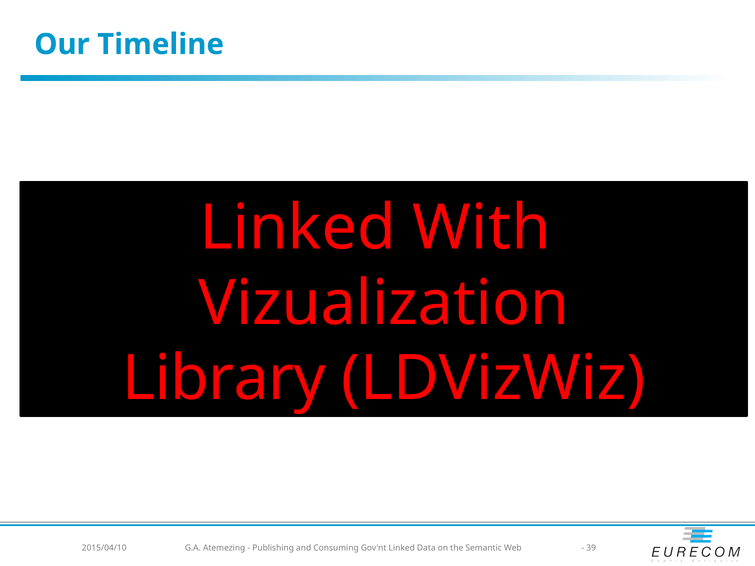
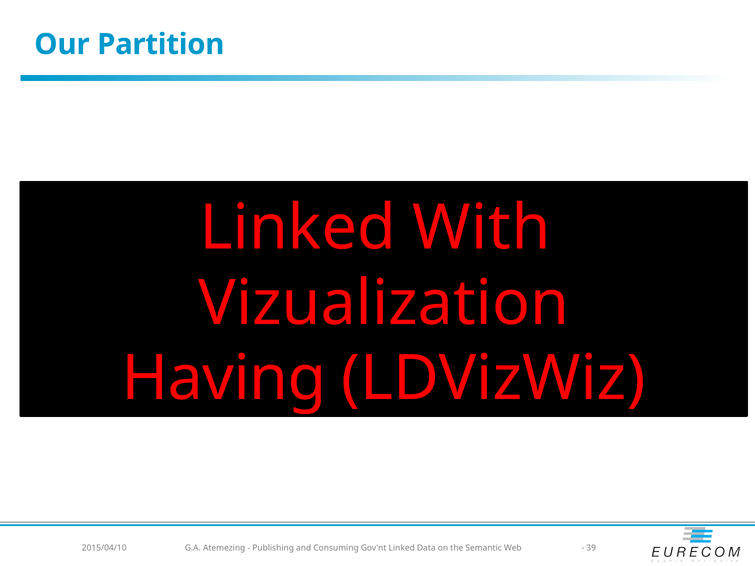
Timeline: Timeline -> Partition (161, 44)
Library: Library -> Having (224, 379)
